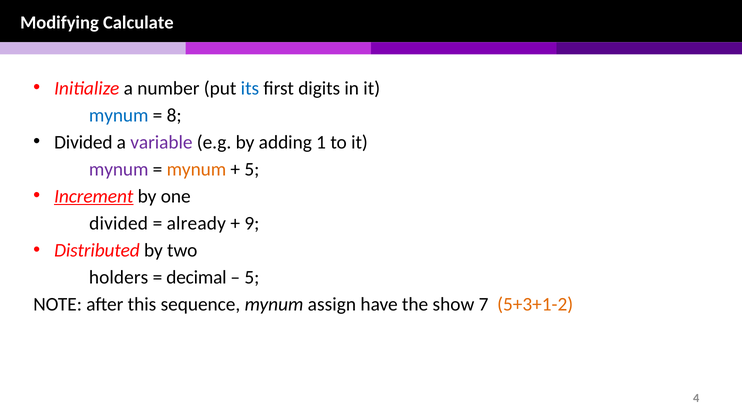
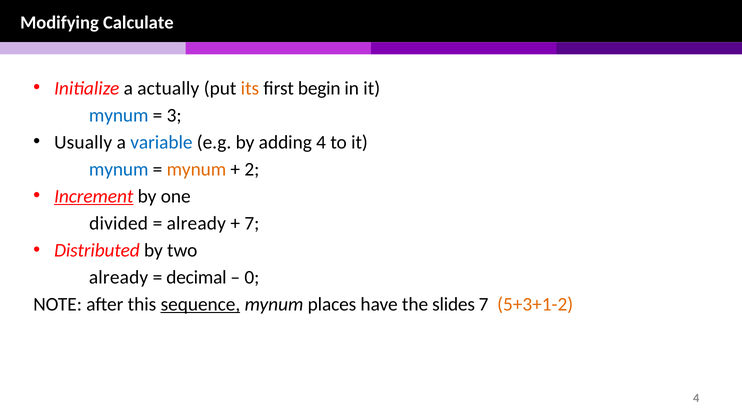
number: number -> actually (168, 88)
its colour: blue -> orange (250, 88)
digits: digits -> begin (319, 88)
8: 8 -> 3 (174, 115)
Divided: Divided -> Usually (83, 142)
variable colour: purple -> blue (161, 142)
adding 1: 1 -> 4 (321, 142)
mynum colour: purple -> blue (119, 169)
5: 5 -> 2 (252, 169)
9: 9 -> 7 (252, 223)
holders: holders -> already (119, 278)
5: 5 -> 0 (252, 278)
sequence underline: none -> present (200, 305)
assign: assign -> places (332, 305)
show: show -> slides (454, 305)
